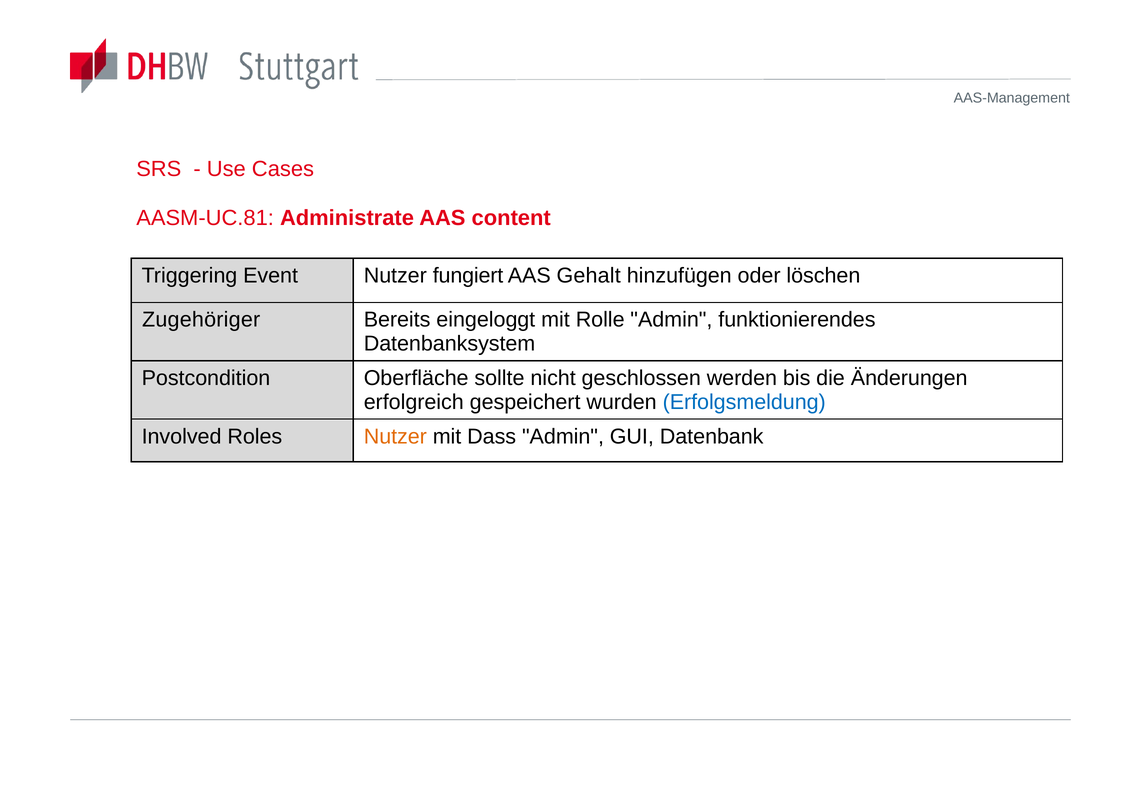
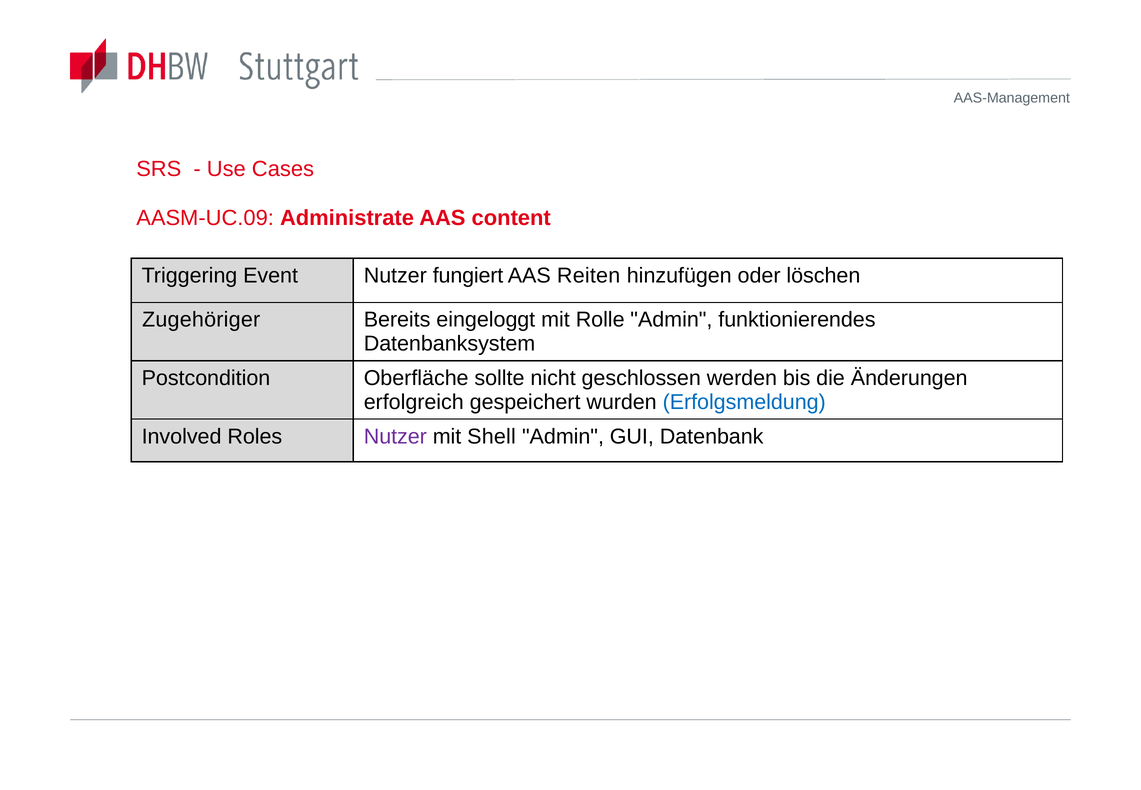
AASM-UC.81: AASM-UC.81 -> AASM-UC.09 (205, 218)
Gehalt: Gehalt -> Reiten (589, 276)
Nutzer colour: orange -> purple (395, 437)
Dass: Dass -> Shell (492, 437)
